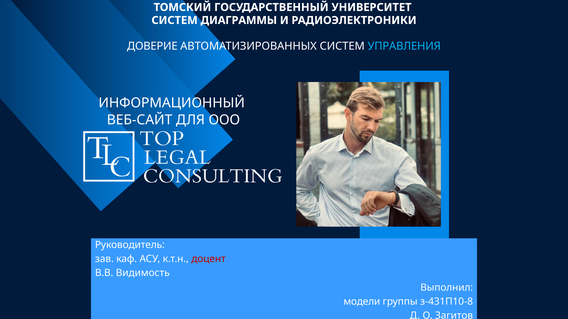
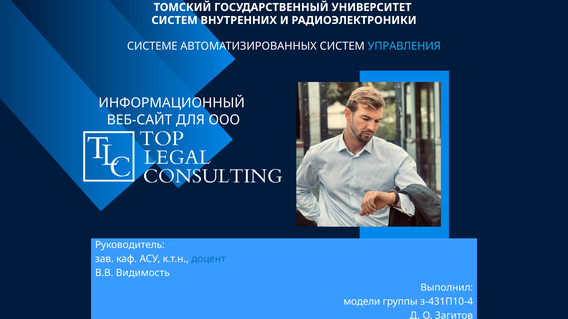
ДИАГРАММЫ: ДИАГРАММЫ -> ВНУТРЕННИХ (239, 20)
ДОВЕРИЕ: ДОВЕРИЕ -> СИСТЕМЕ (152, 46)
доцент colour: red -> blue (209, 259)
з-431П10-8: з-431П10-8 -> з-431П10-4 (447, 302)
